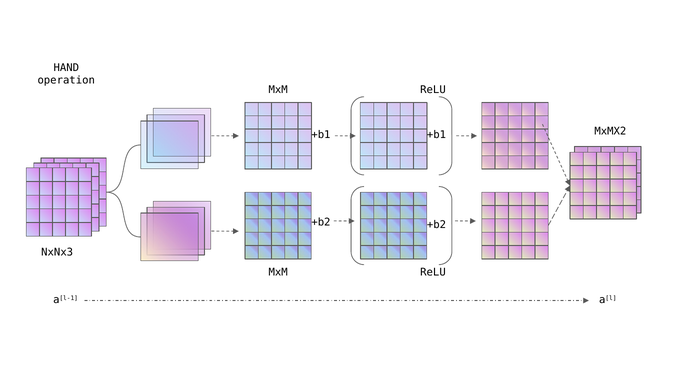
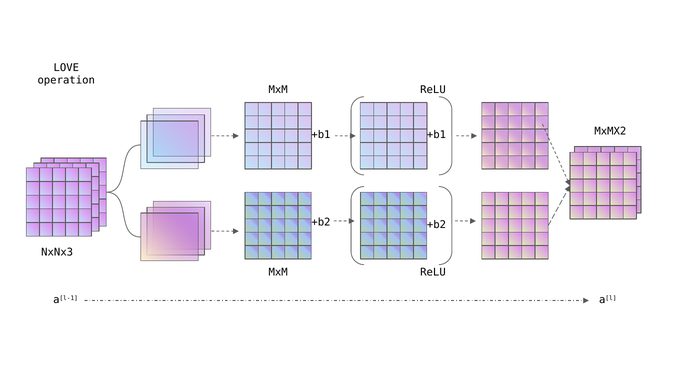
HAND: HAND -> LOVE (66, 68)
